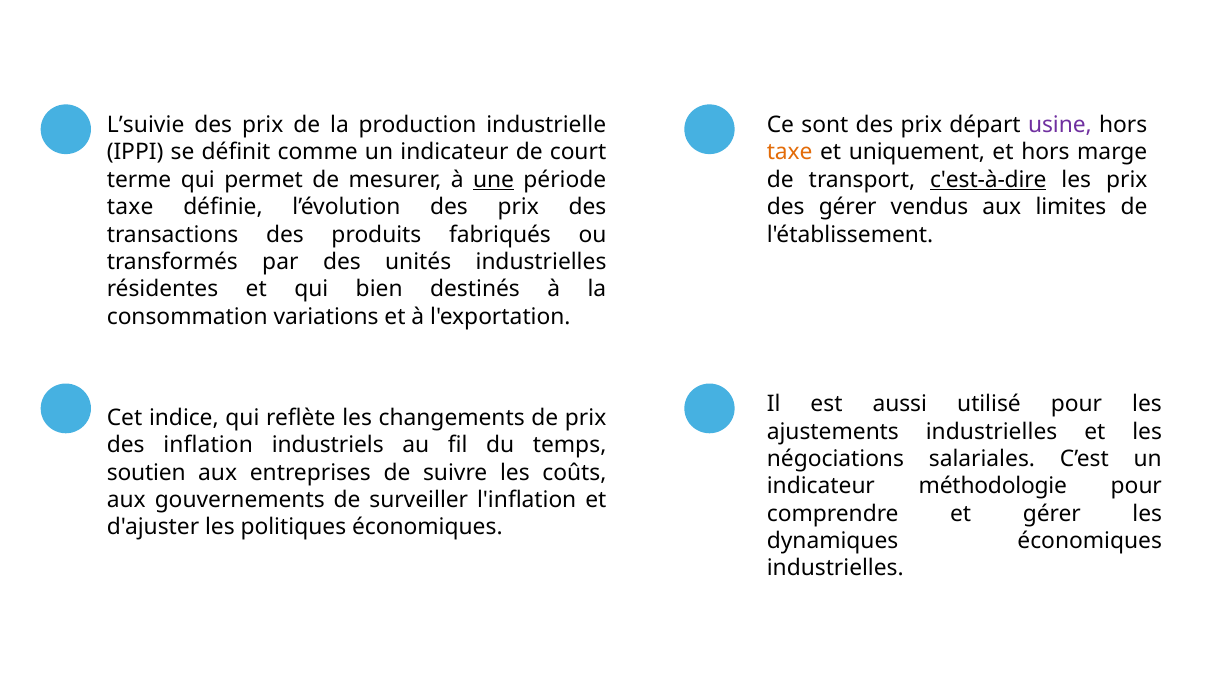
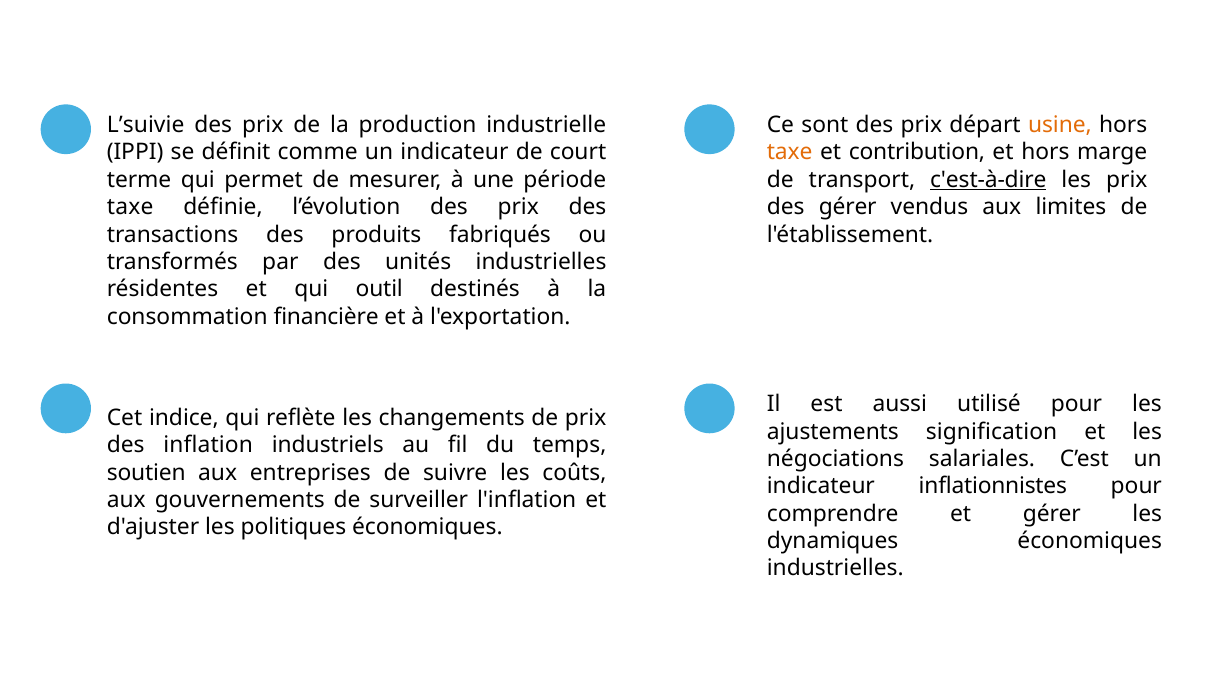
usine colour: purple -> orange (1060, 125)
uniquement: uniquement -> contribution (917, 152)
une underline: present -> none (494, 180)
bien: bien -> outil (379, 289)
variations: variations -> financière (326, 317)
ajustements industrielles: industrielles -> signification (992, 432)
méthodologie: méthodologie -> inflationnistes (993, 486)
